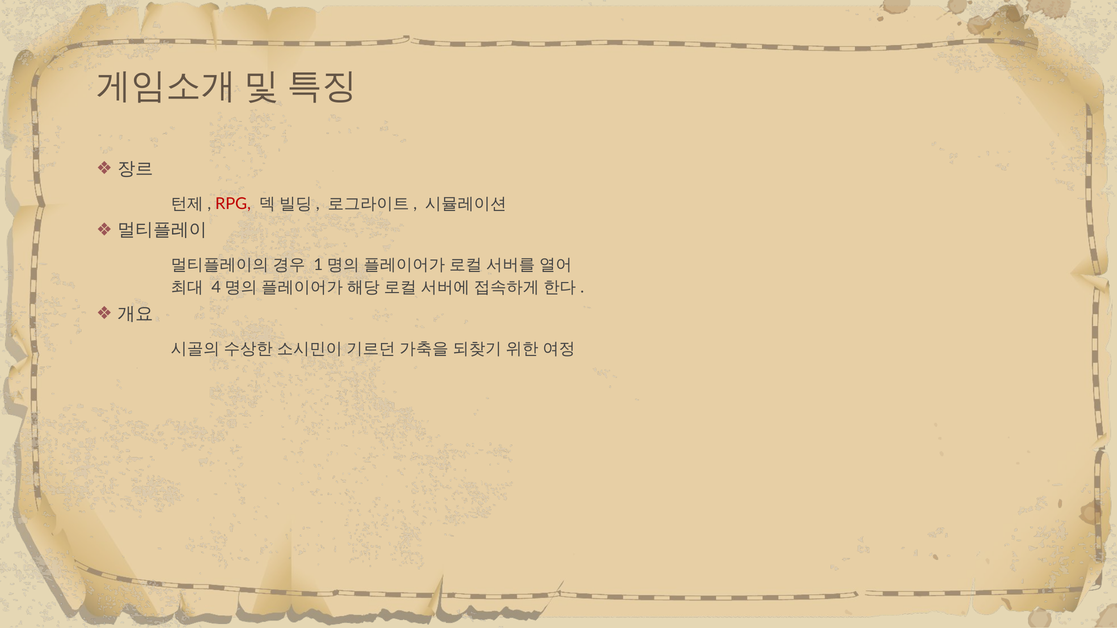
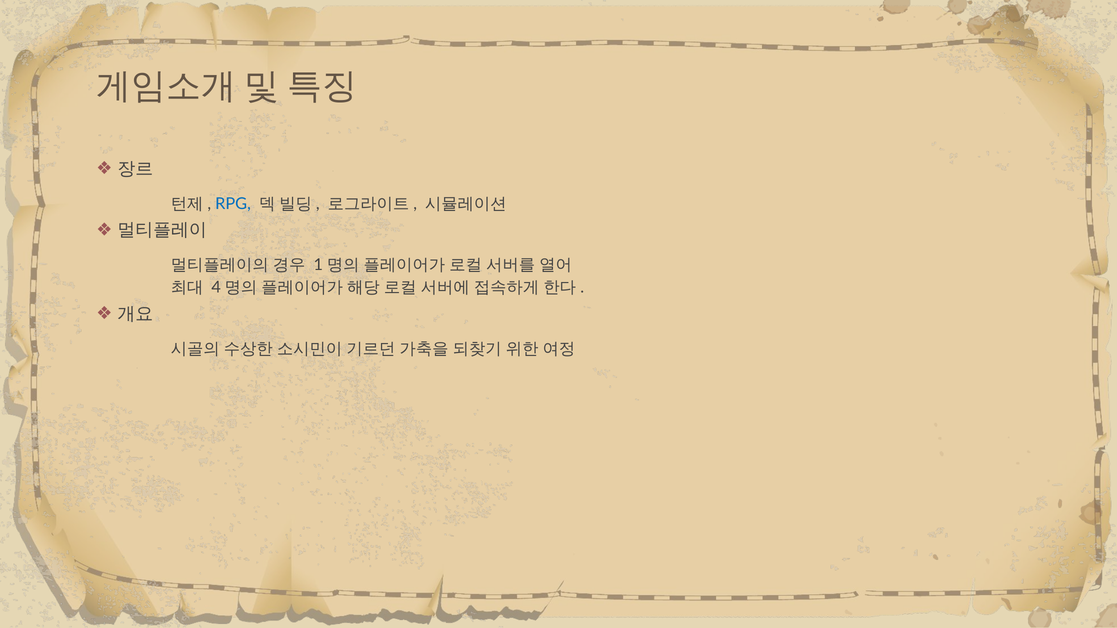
RPG colour: red -> blue (233, 204)
